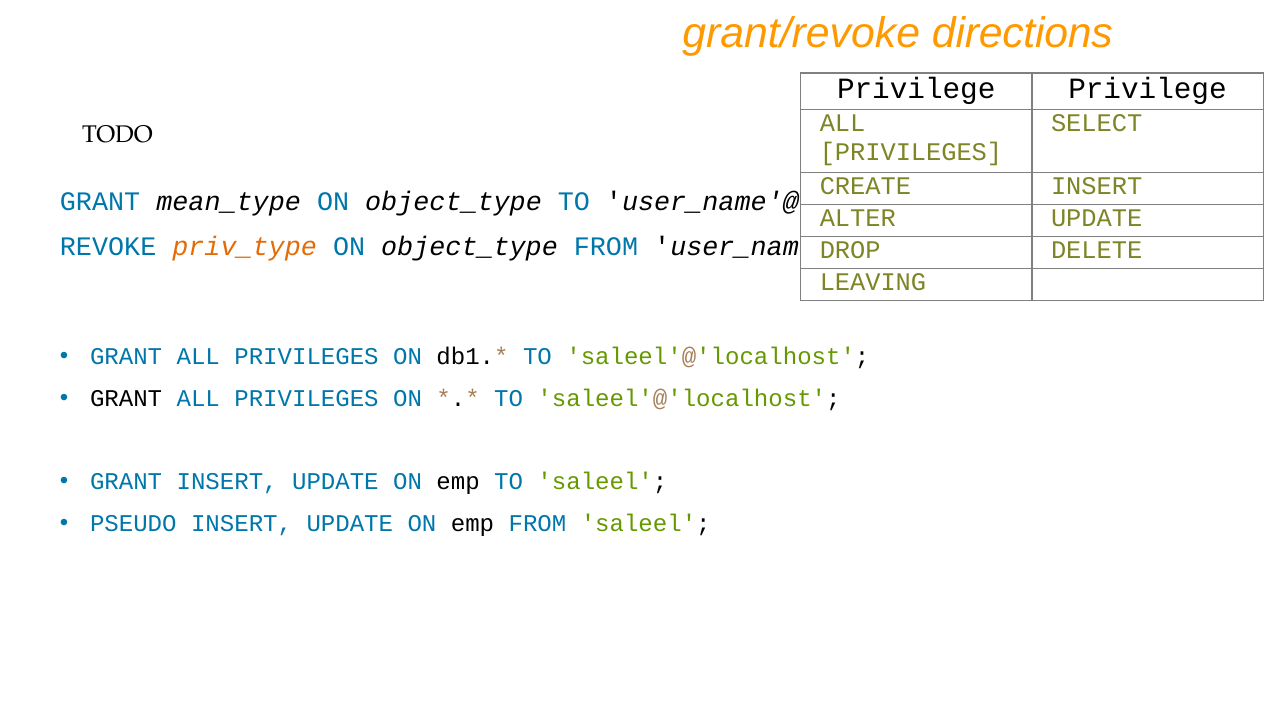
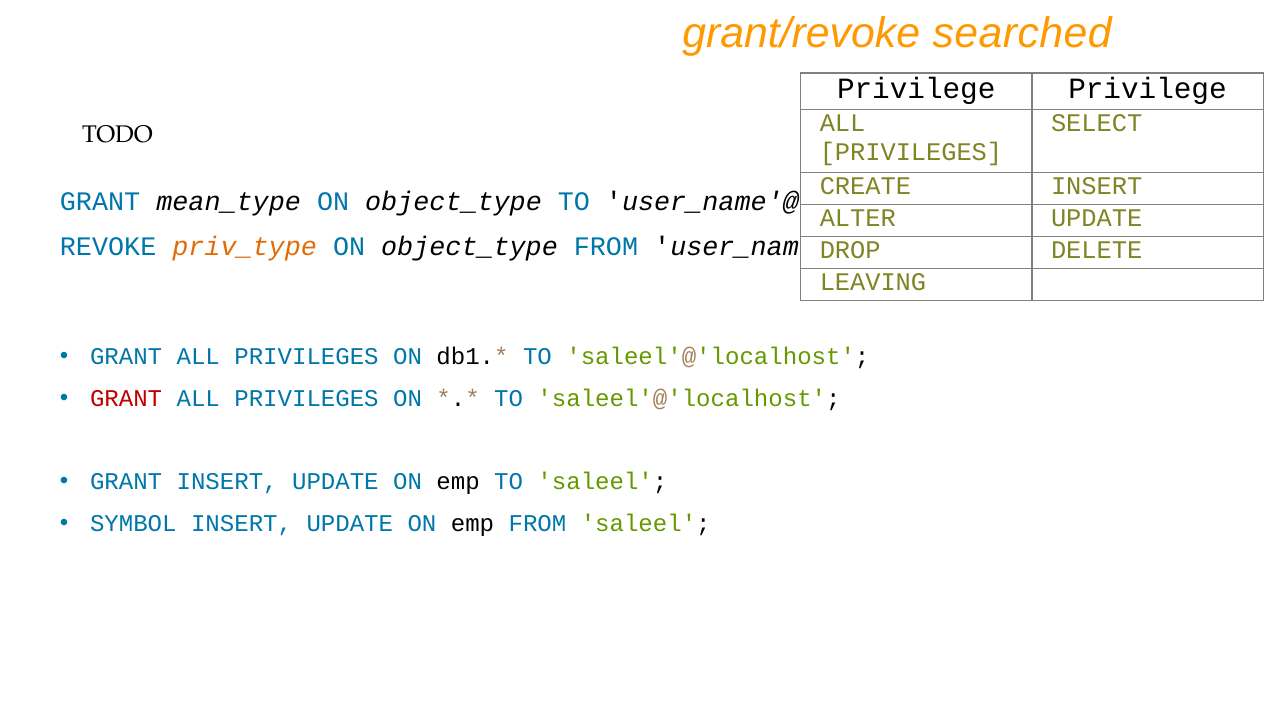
directions: directions -> searched (1022, 33)
GRANT colour: black -> red (126, 399)
PSEUDO: PSEUDO -> SYMBOL (133, 524)
